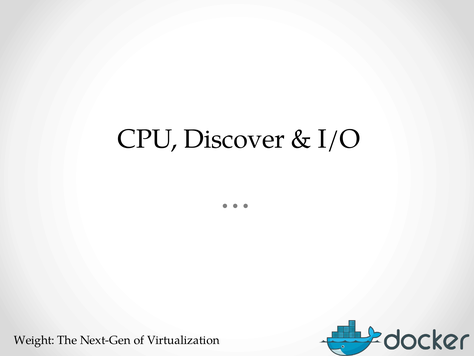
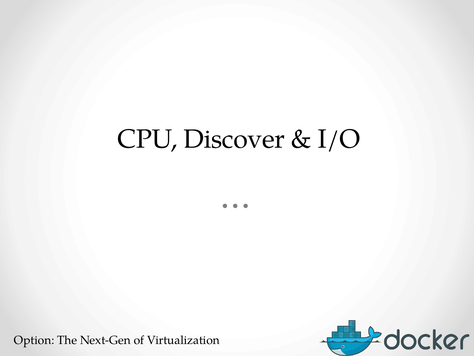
Weight: Weight -> Option (34, 340)
